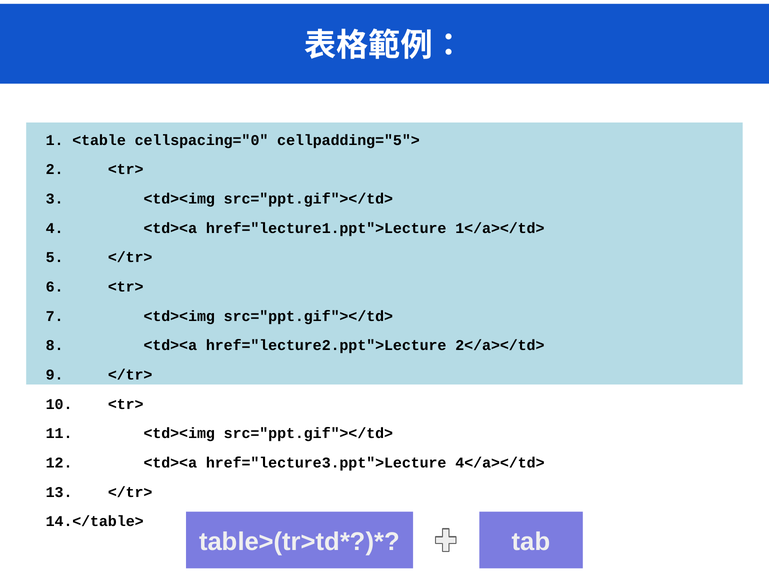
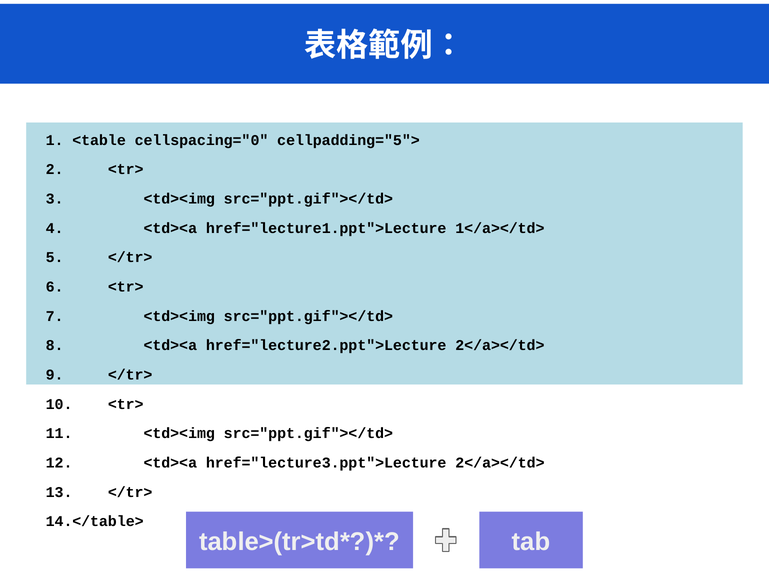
href="lecture3.ppt">Lecture 4</a></td>: 4</a></td> -> 2</a></td> (500, 463)
